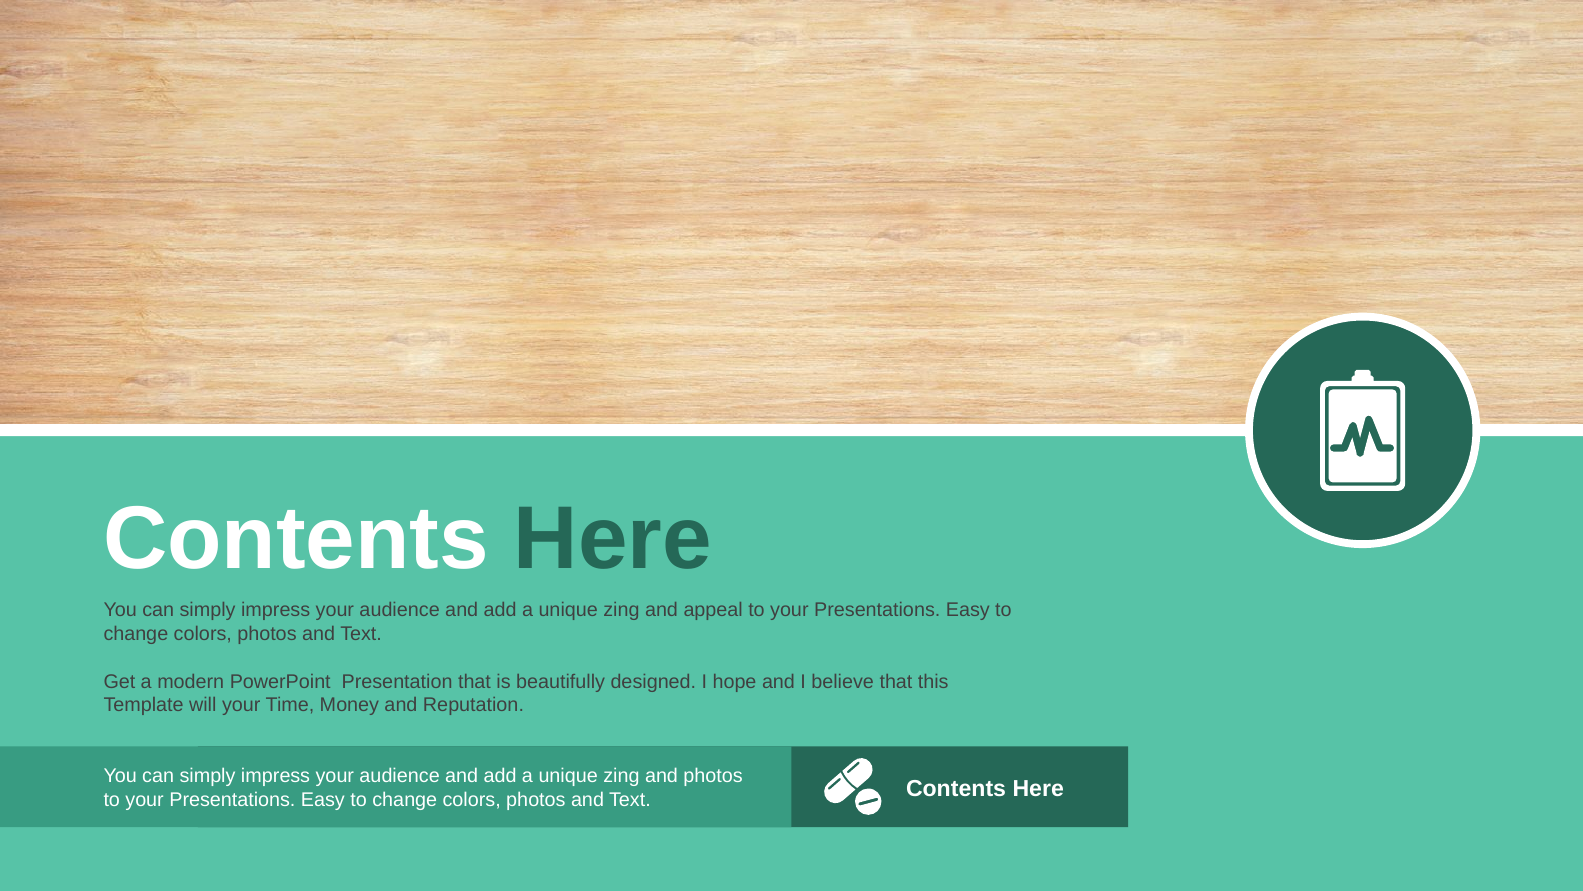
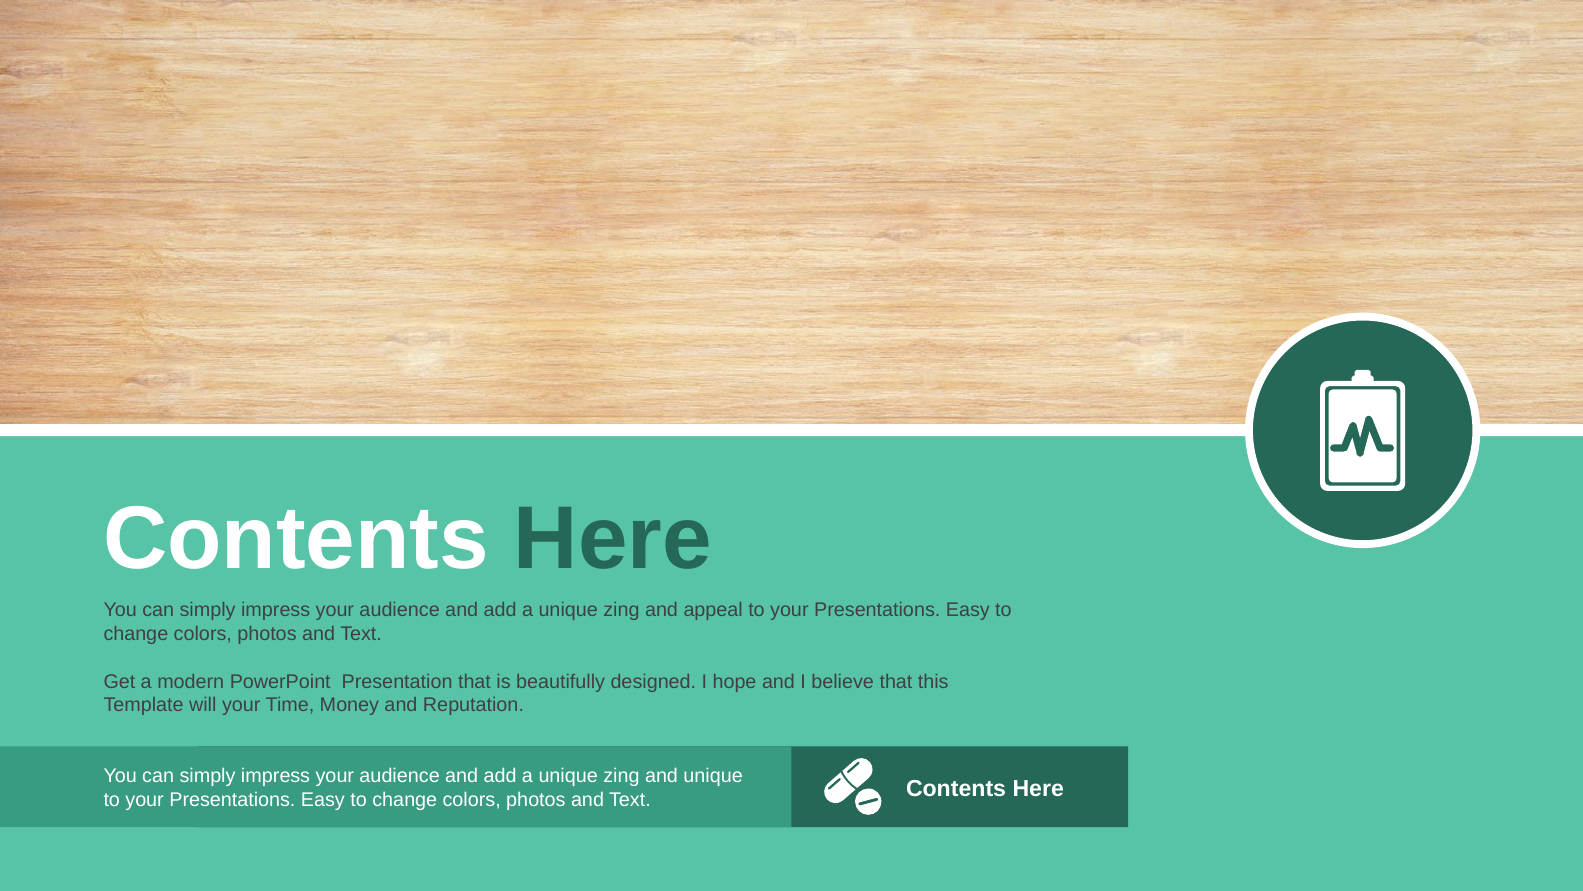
and photos: photos -> unique (713, 775)
